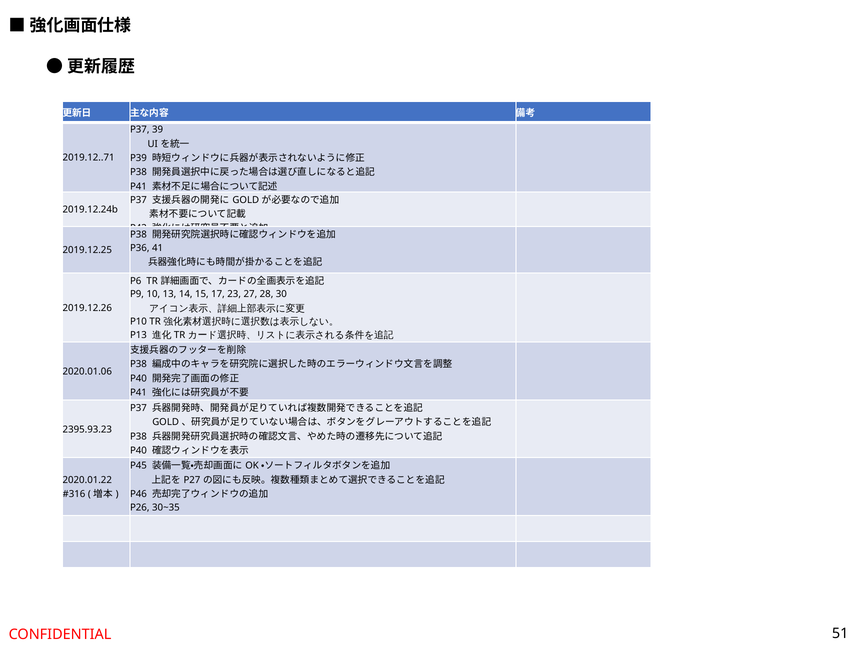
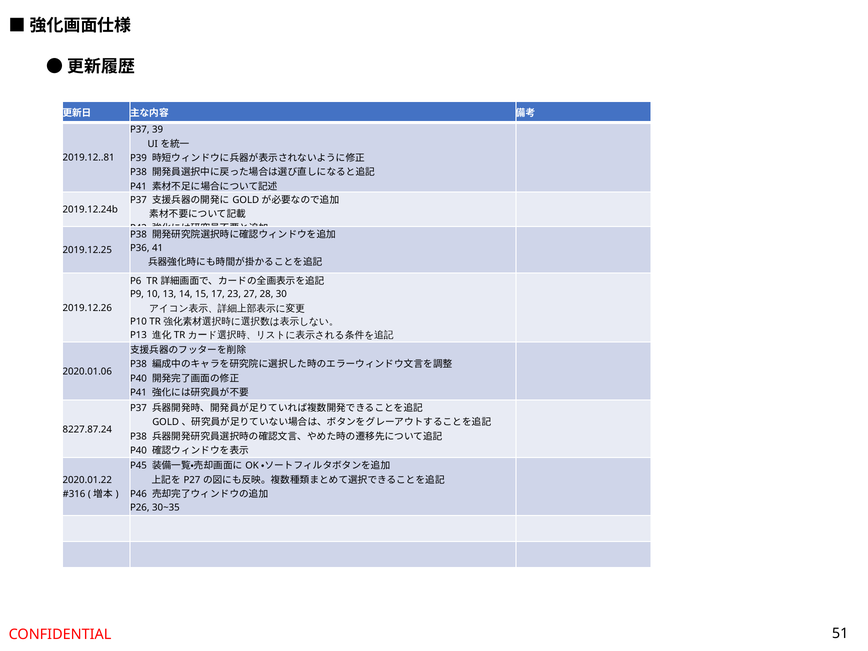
2019.12..71: 2019.12..71 -> 2019.12..81 (89, 158)
2395.93.23: 2395.93.23 -> 8227.87.24 (87, 429)
